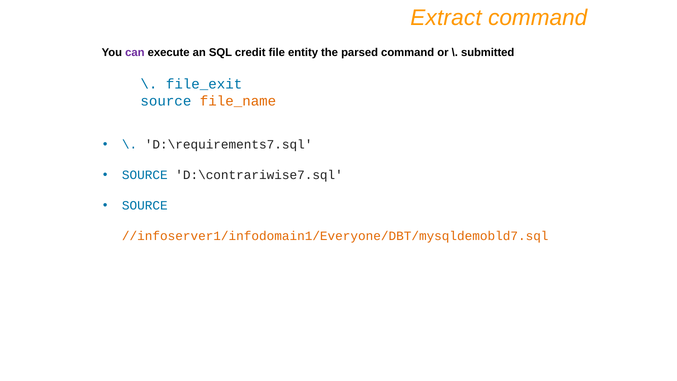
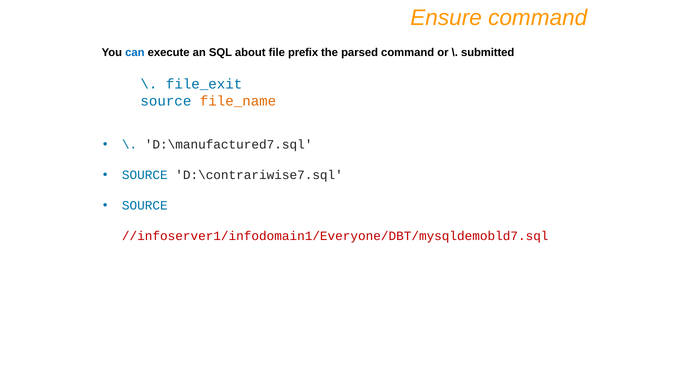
Extract: Extract -> Ensure (446, 18)
can colour: purple -> blue (135, 52)
credit: credit -> about (250, 52)
entity: entity -> prefix (303, 52)
D:\requirements7.sql: D:\requirements7.sql -> D:\manufactured7.sql (229, 145)
//infoserver1/infodomain1/Everyone/DBT/mysqldemobld7.sql colour: orange -> red (335, 236)
